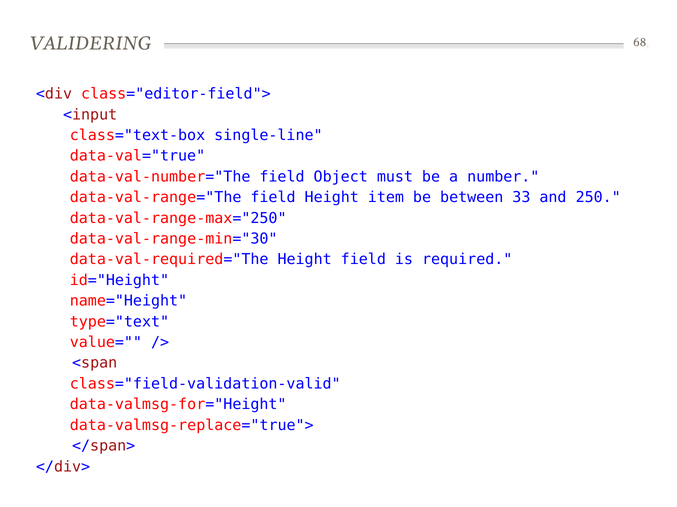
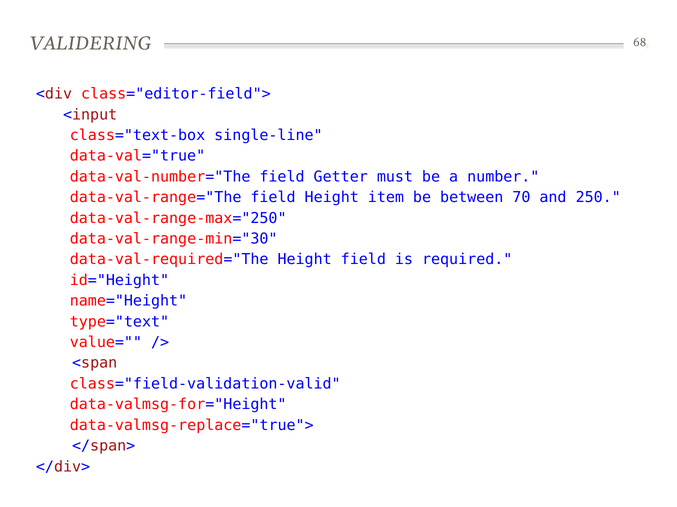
Object: Object -> Getter (341, 177)
33: 33 -> 70 (521, 198)
